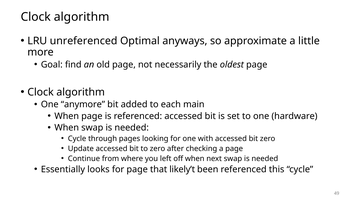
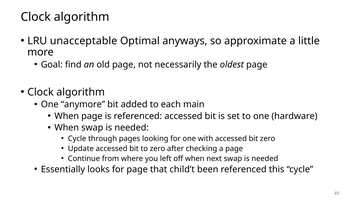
unreferenced: unreferenced -> unacceptable (84, 41)
likely’t: likely’t -> child’t (182, 169)
